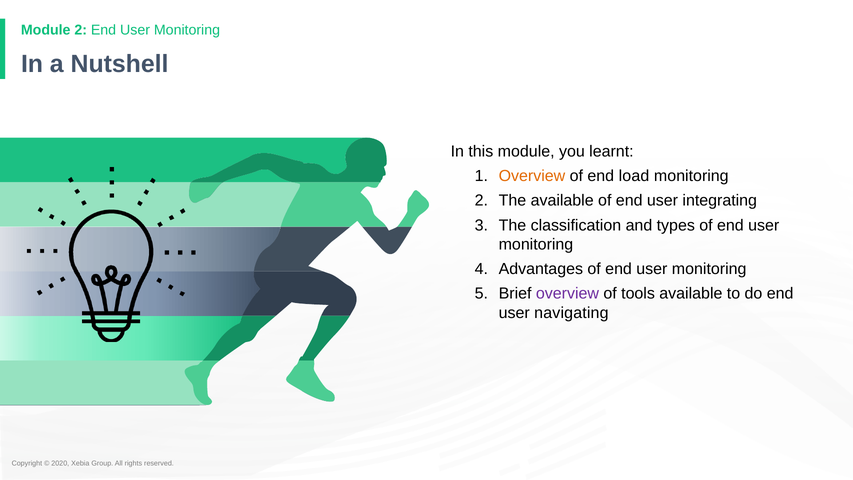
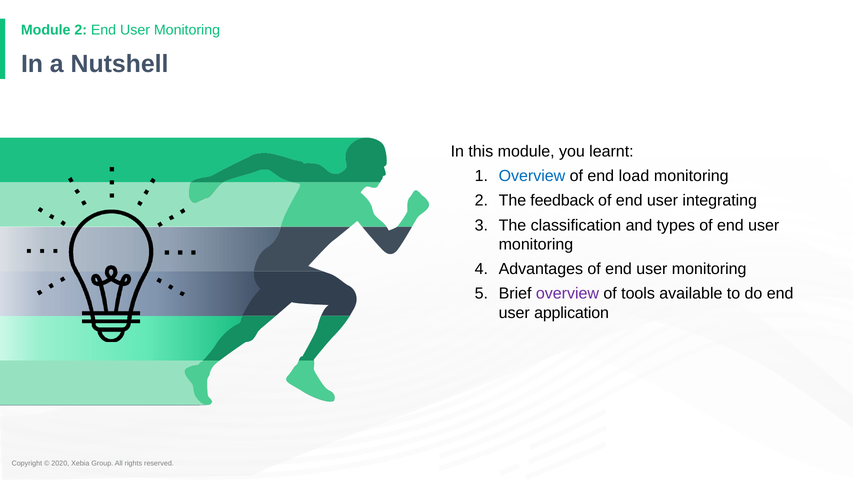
Overview colour: orange -> blue (532, 176)
The available: available -> feedback (562, 201)
navigating: navigating -> application (572, 313)
